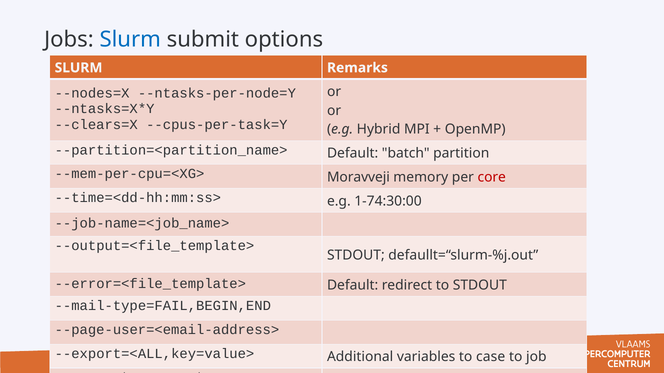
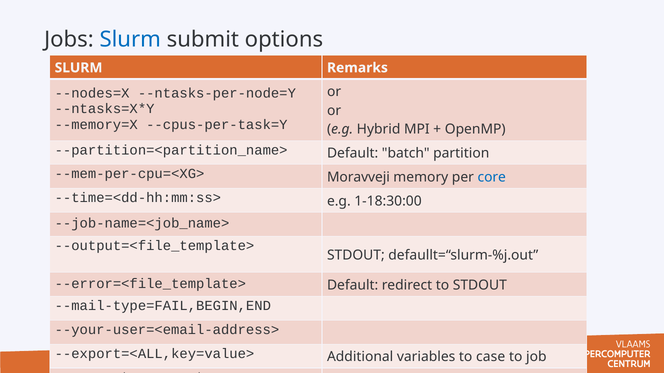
--clears=X: --clears=X -> --memory=X (96, 125)
core colour: red -> blue (492, 177)
1-74:30:00: 1-74:30:00 -> 1-18:30:00 (388, 201)
--page-user=<email-address>: --page-user=<email-address> -> --your-user=<email-address> (167, 330)
